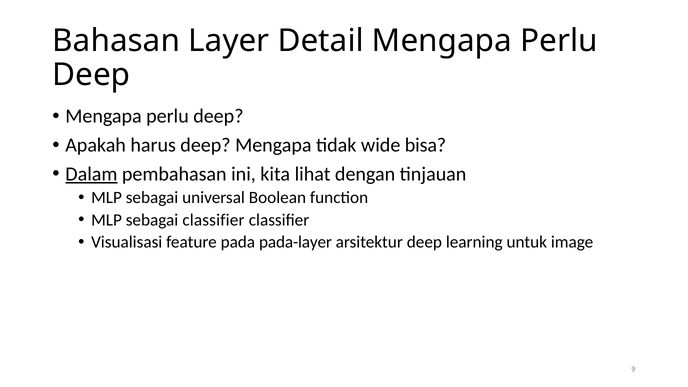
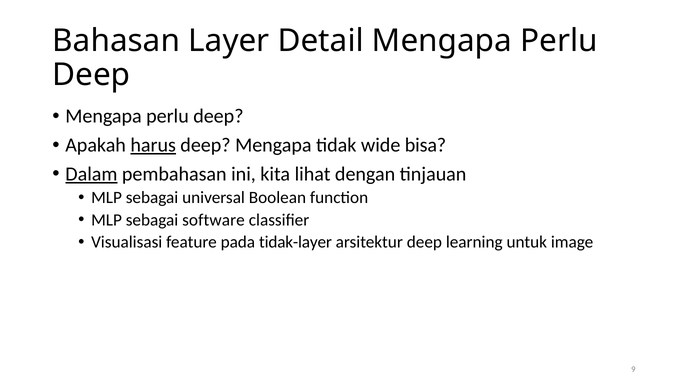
harus underline: none -> present (153, 145)
sebagai classifier: classifier -> software (213, 220)
pada-layer: pada-layer -> tidak-layer (295, 242)
